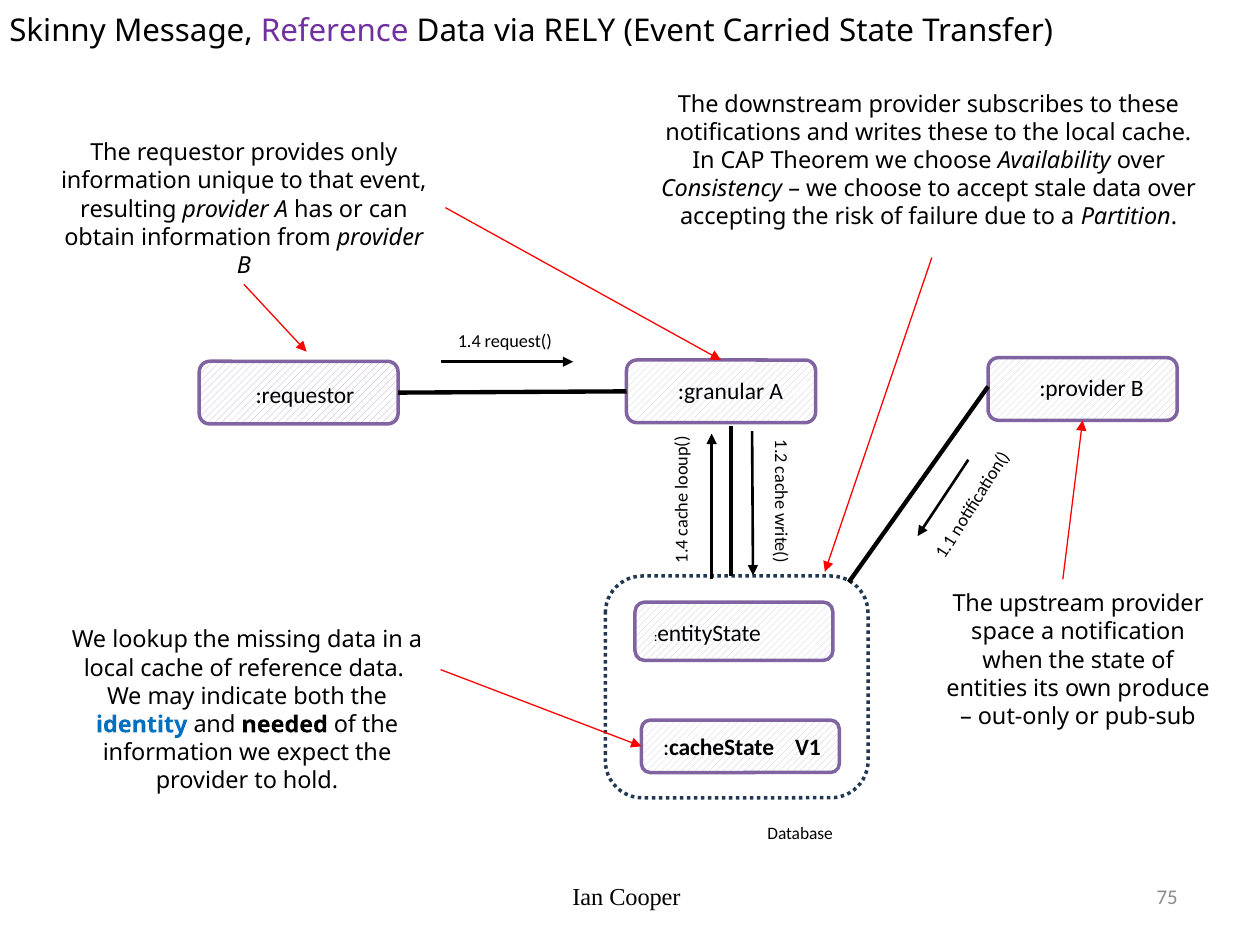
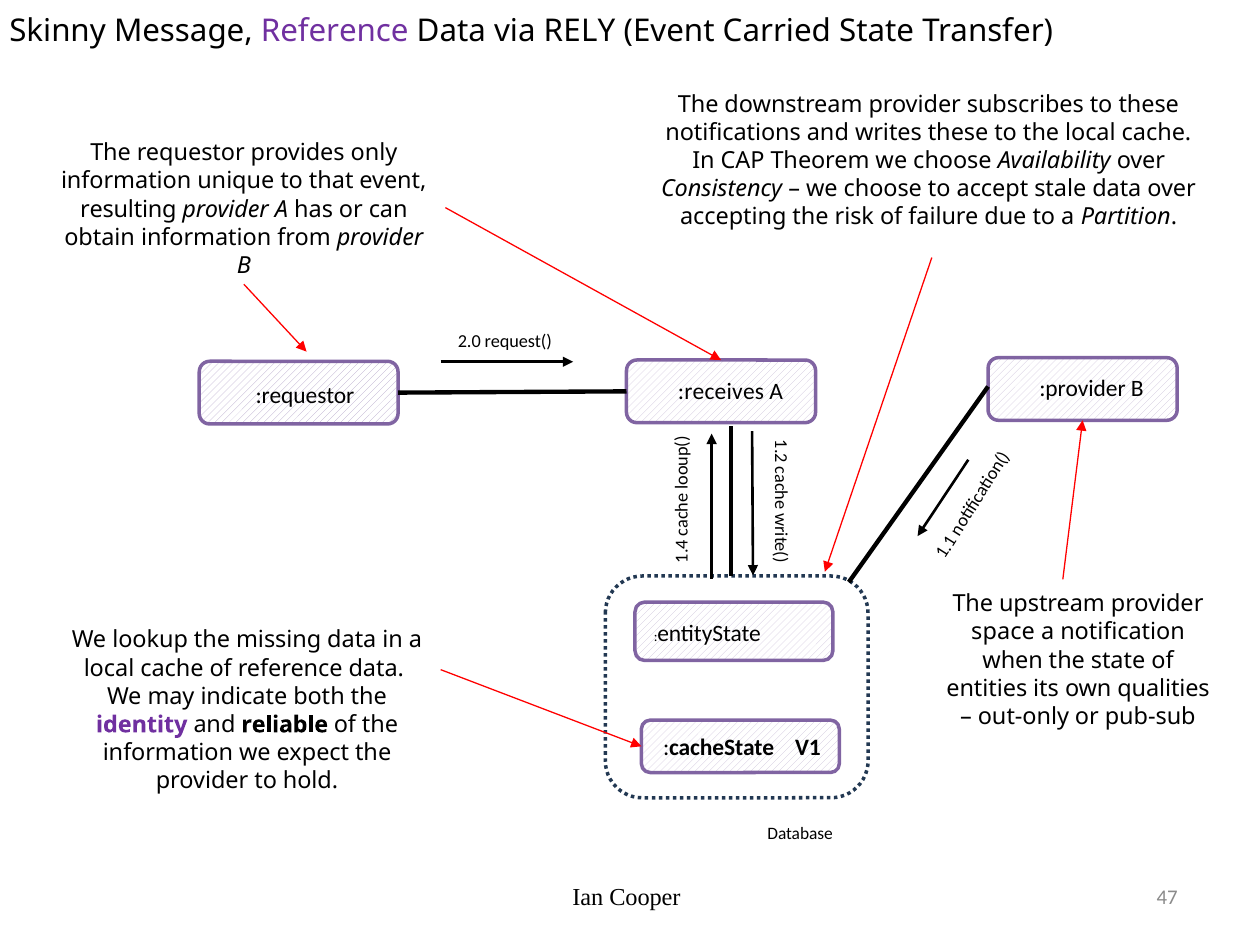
1.4: 1.4 -> 2.0 (469, 341)
:granular: :granular -> :receives (721, 391)
produce: produce -> qualities (1164, 688)
identity colour: blue -> purple (142, 724)
needed: needed -> reliable (285, 724)
75: 75 -> 47 (1167, 897)
